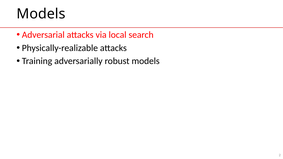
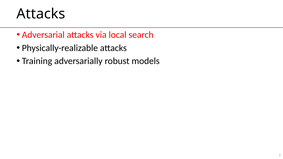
Models: Models -> Attacks (41, 14)
